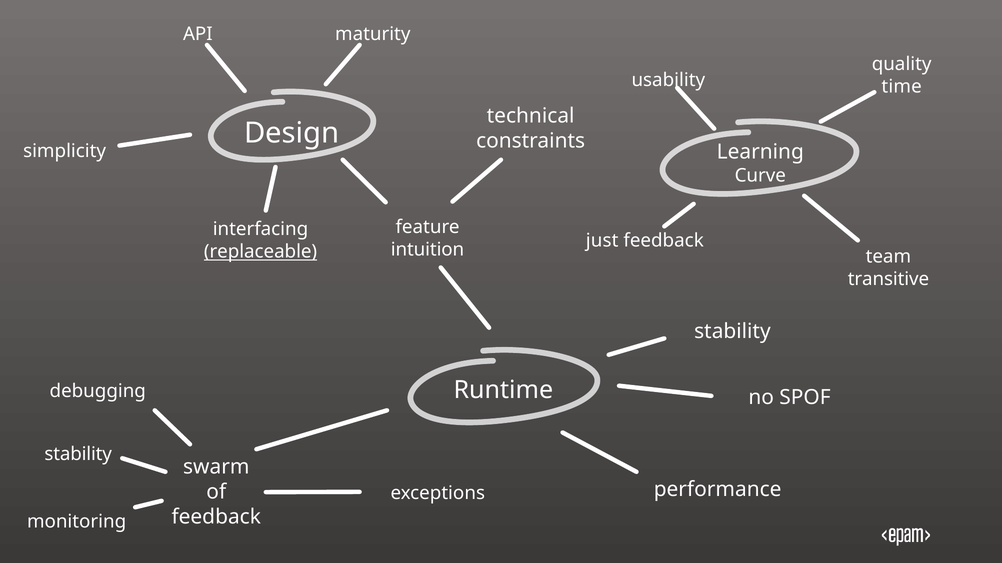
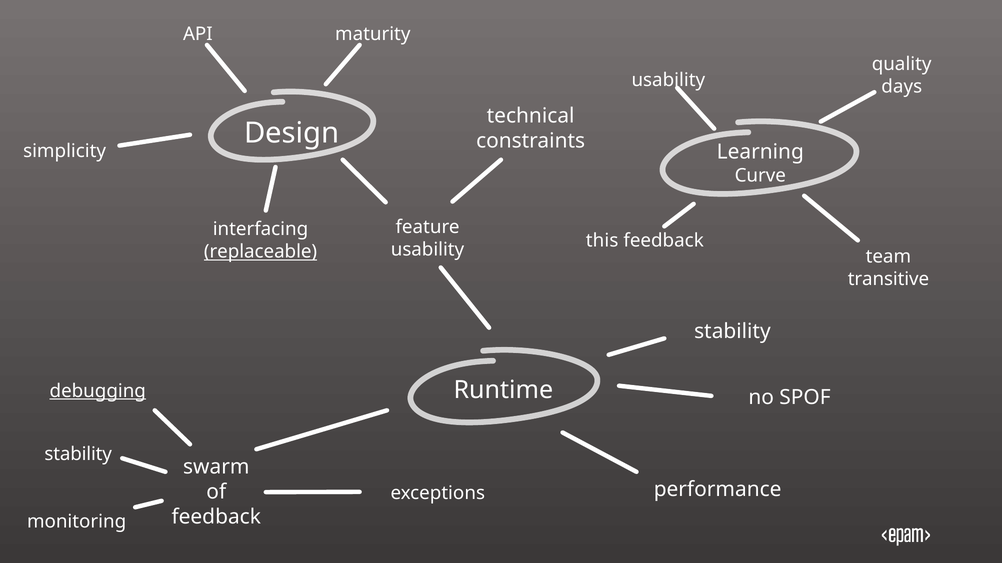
time: time -> days (902, 87)
just: just -> this (602, 241)
intuition: intuition -> usability (427, 250)
debugging underline: none -> present (98, 391)
